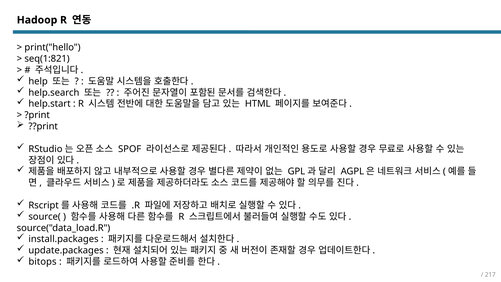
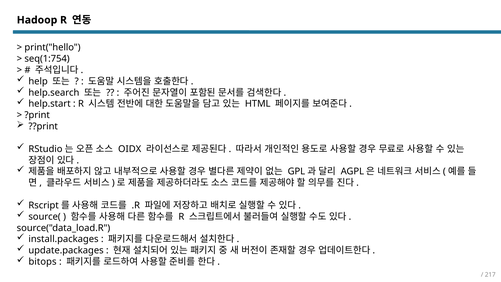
seq(1:821: seq(1:821 -> seq(1:754 (47, 59)
SPOF: SPOF -> OIDX (130, 149)
